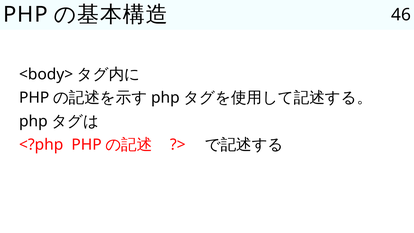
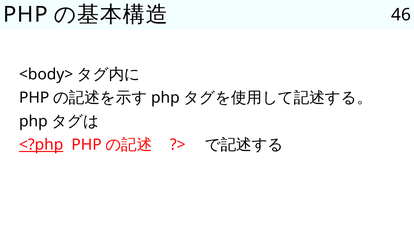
<?php underline: none -> present (41, 145)
